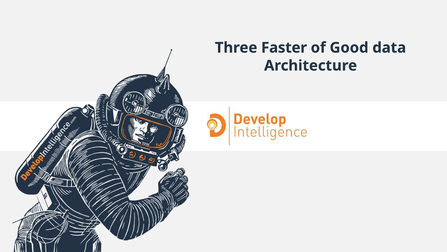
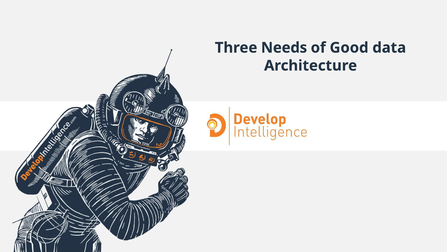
Faster: Faster -> Needs (284, 48)
